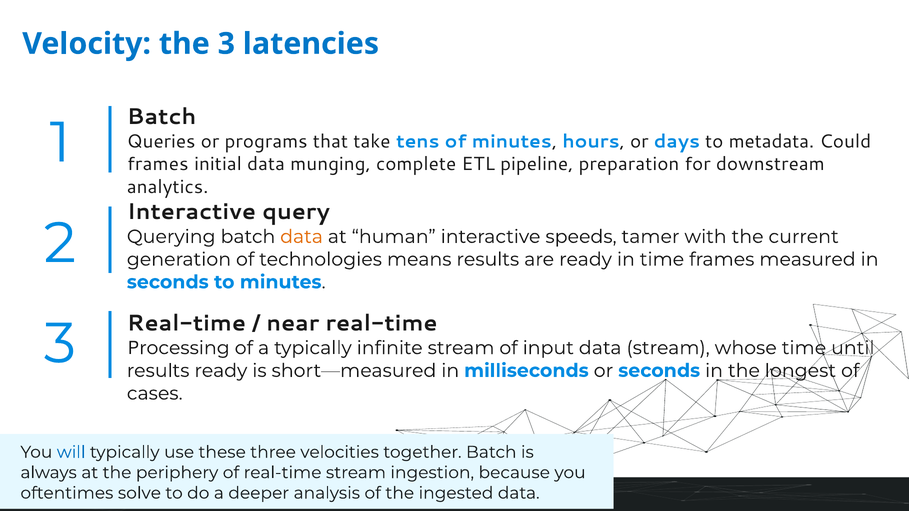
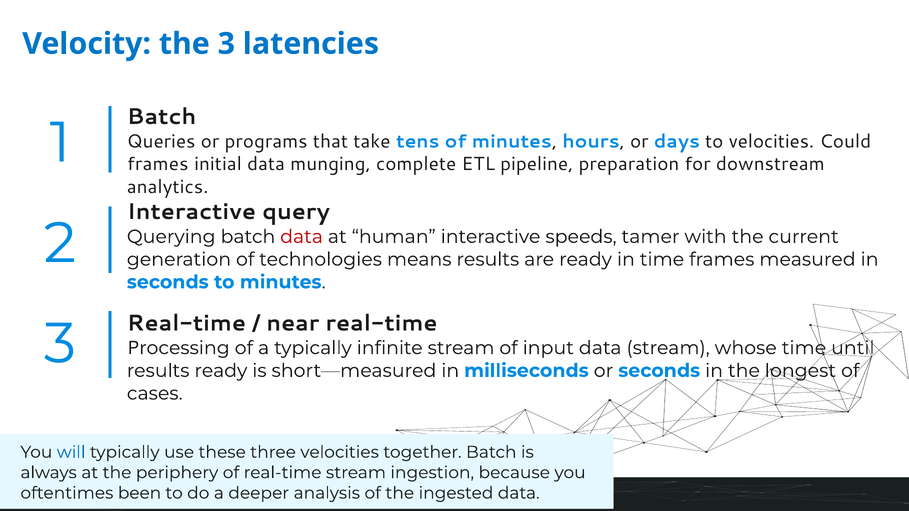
to metadata: metadata -> velocities (771, 142)
data colour: orange -> red (302, 237)
solve: solve -> been (140, 493)
